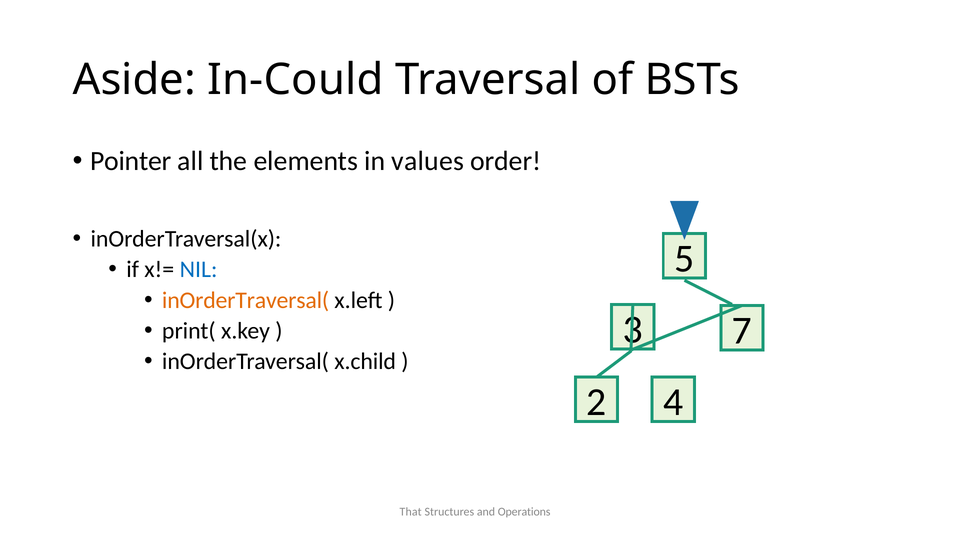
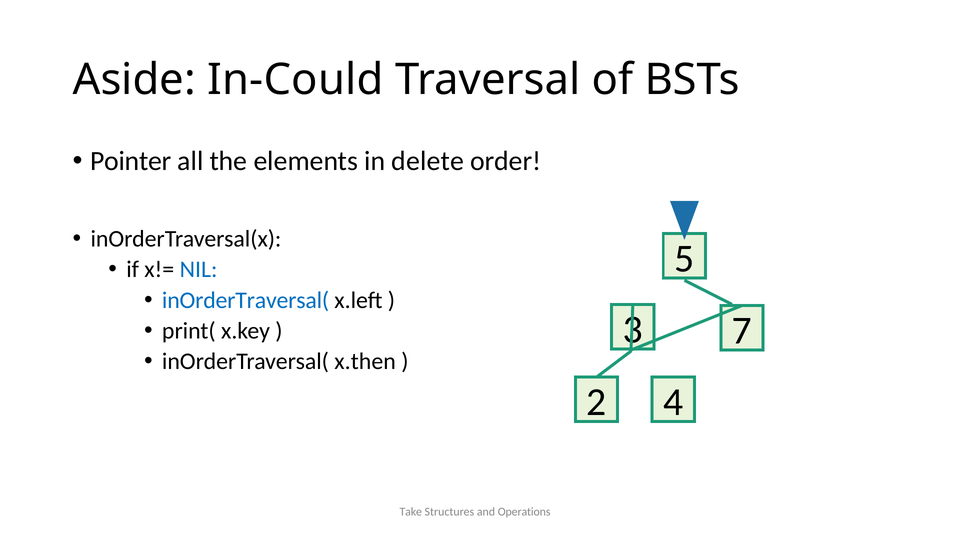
values: values -> delete (428, 161)
inOrderTraversal( colour: orange -> blue (246, 300)
x.child: x.child -> x.then (365, 362)
That: That -> Take (411, 512)
